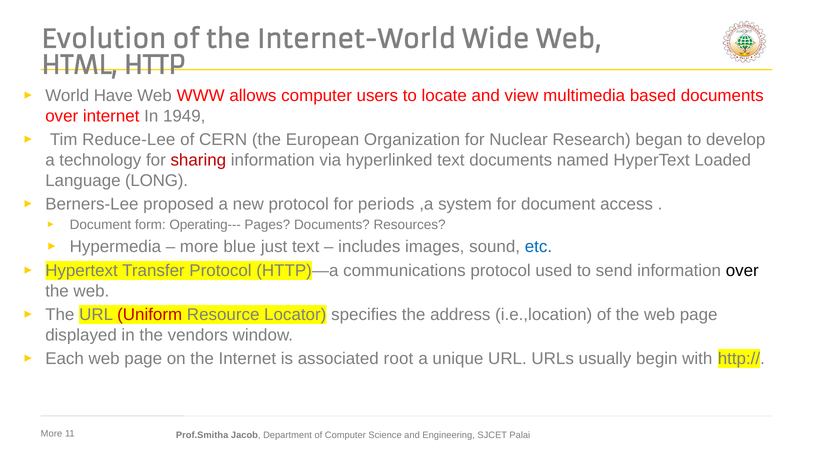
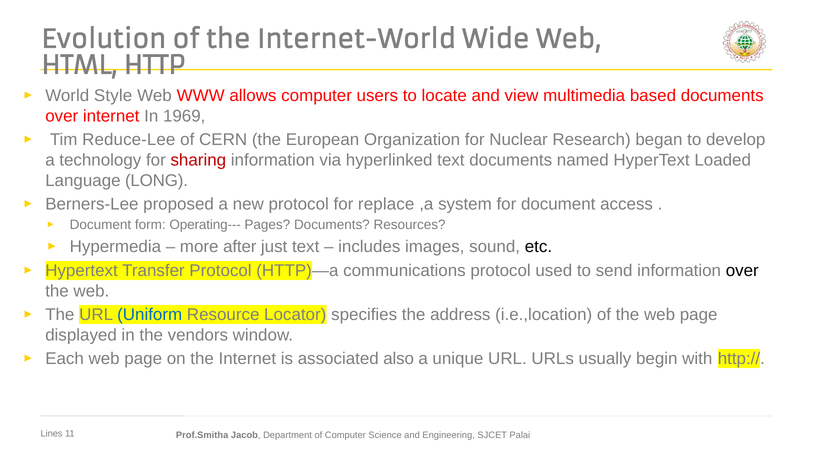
Have: Have -> Style (113, 96)
1949: 1949 -> 1969 (184, 116)
periods: periods -> replace (386, 204)
blue: blue -> after (240, 247)
etc colour: blue -> black (538, 247)
Uniform colour: red -> blue (150, 315)
root: root -> also (399, 359)
More: More -> Lines (52, 434)
